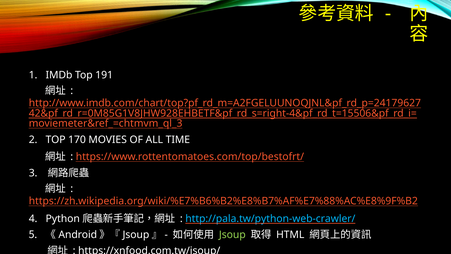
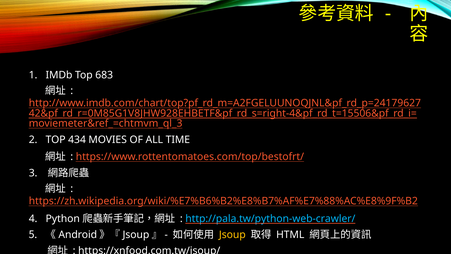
191: 191 -> 683 (104, 75)
170: 170 -> 434 (77, 140)
Jsoup colour: light green -> yellow (232, 234)
